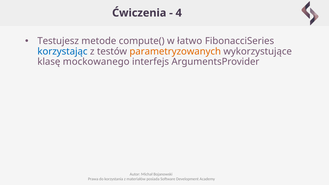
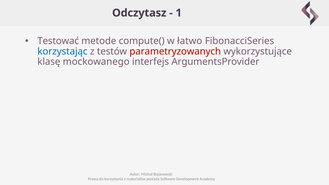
Ćwiczenia: Ćwiczenia -> Odczytasz (139, 13)
4: 4 -> 1 (179, 13)
Testujesz: Testujesz -> Testować (58, 41)
parametryzowanych colour: orange -> red (175, 51)
